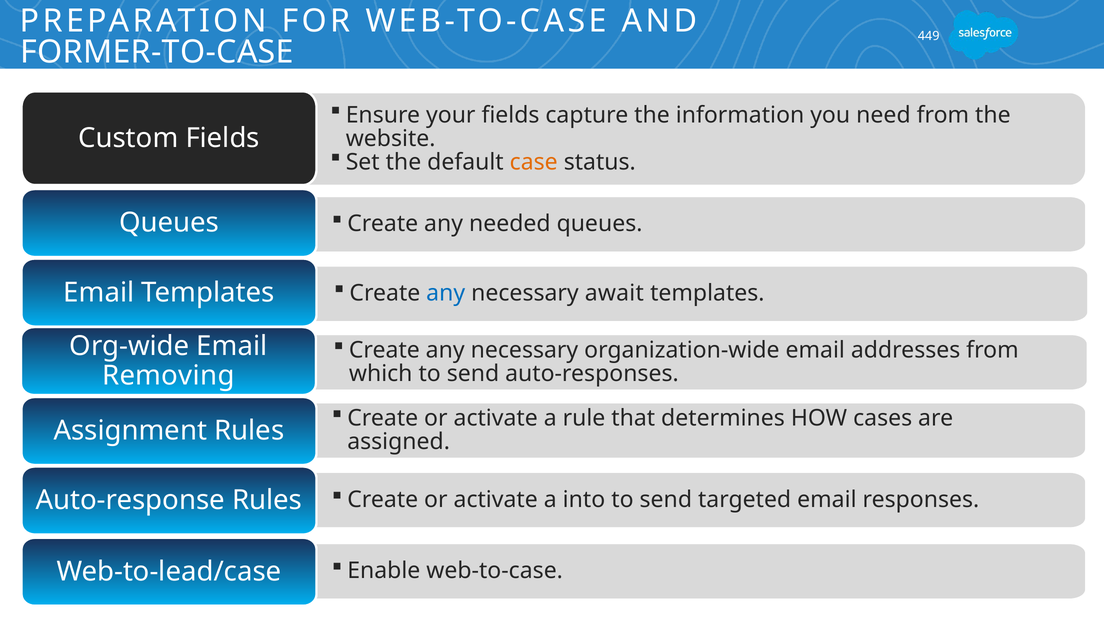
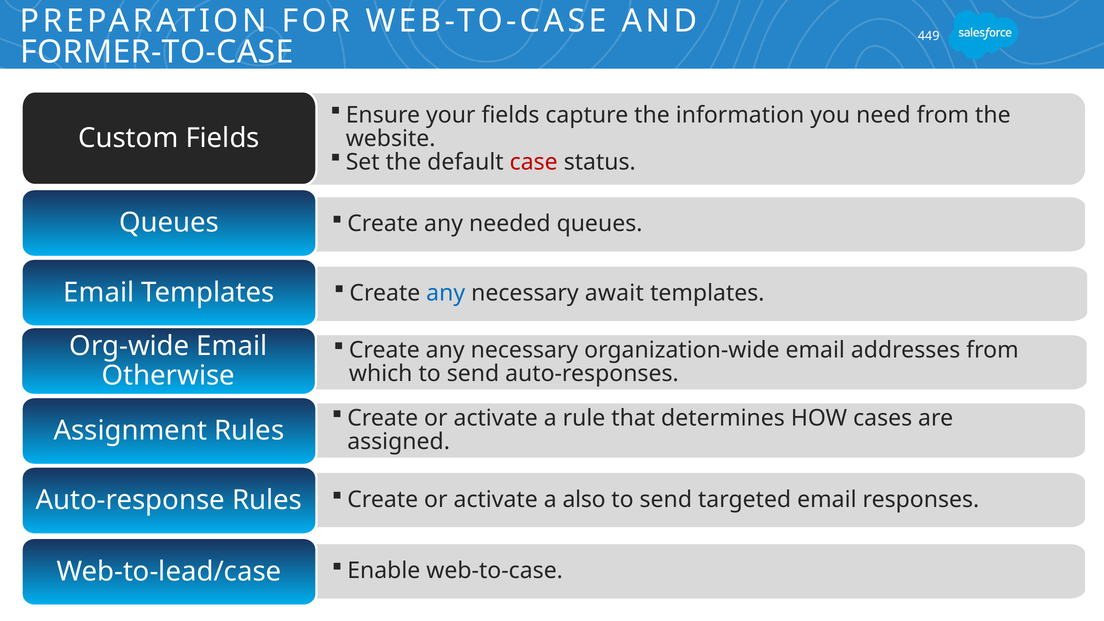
case colour: orange -> red (534, 162)
Removing: Removing -> Otherwise (168, 376)
into: into -> also (584, 500)
